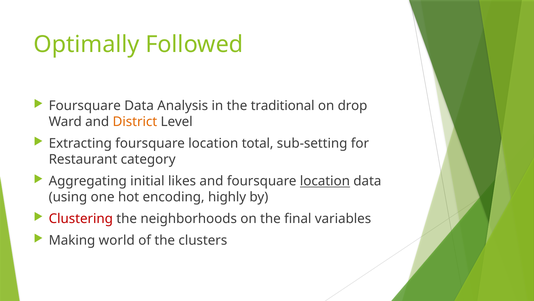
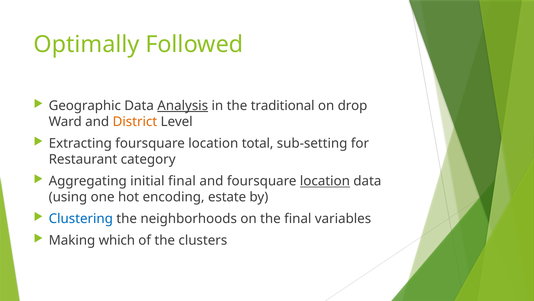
Foursquare: Foursquare -> Geographic (85, 106)
Analysis underline: none -> present (183, 106)
initial likes: likes -> final (182, 181)
highly: highly -> estate (227, 197)
Clustering colour: red -> blue (81, 218)
world: world -> which (117, 240)
